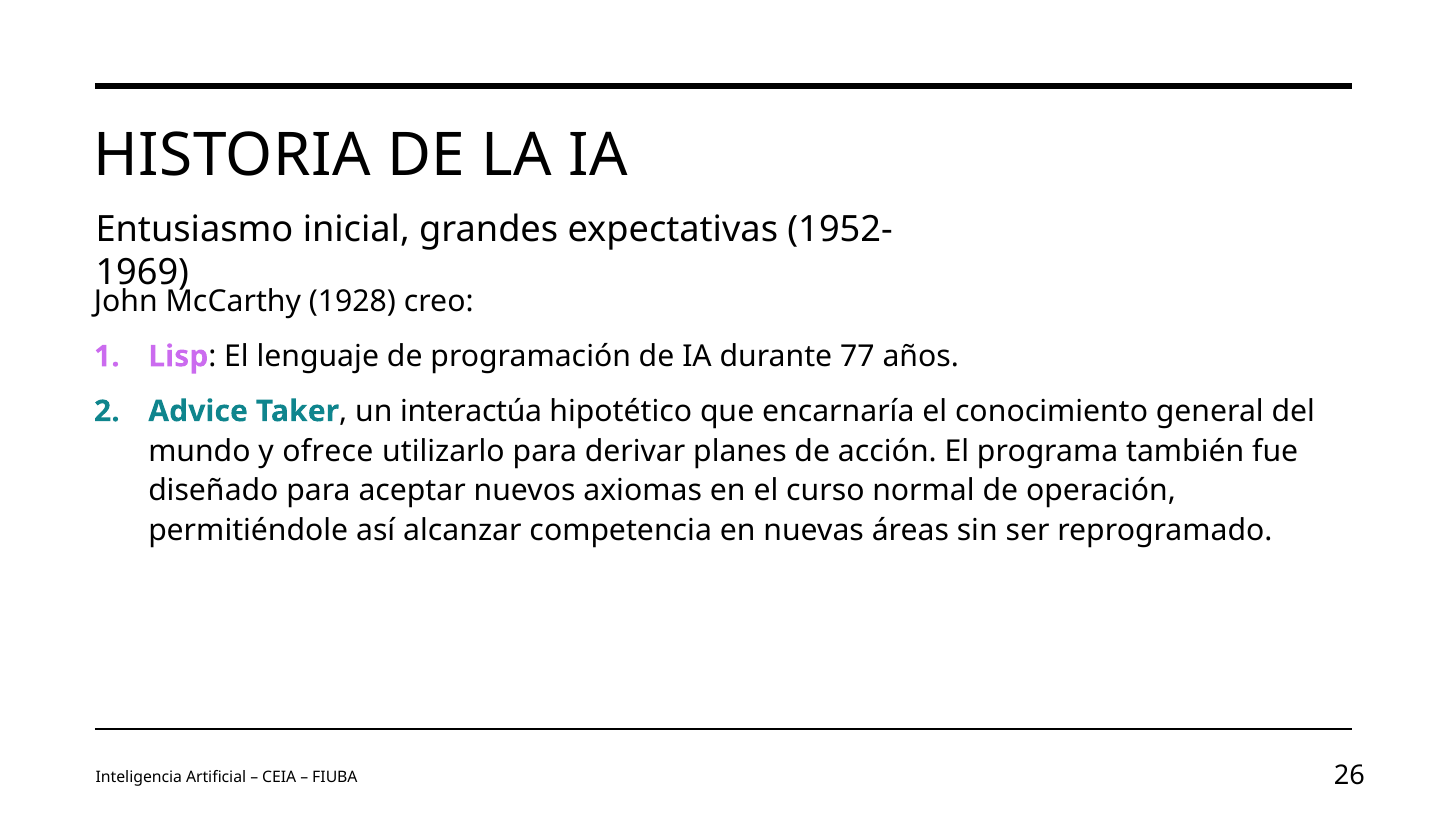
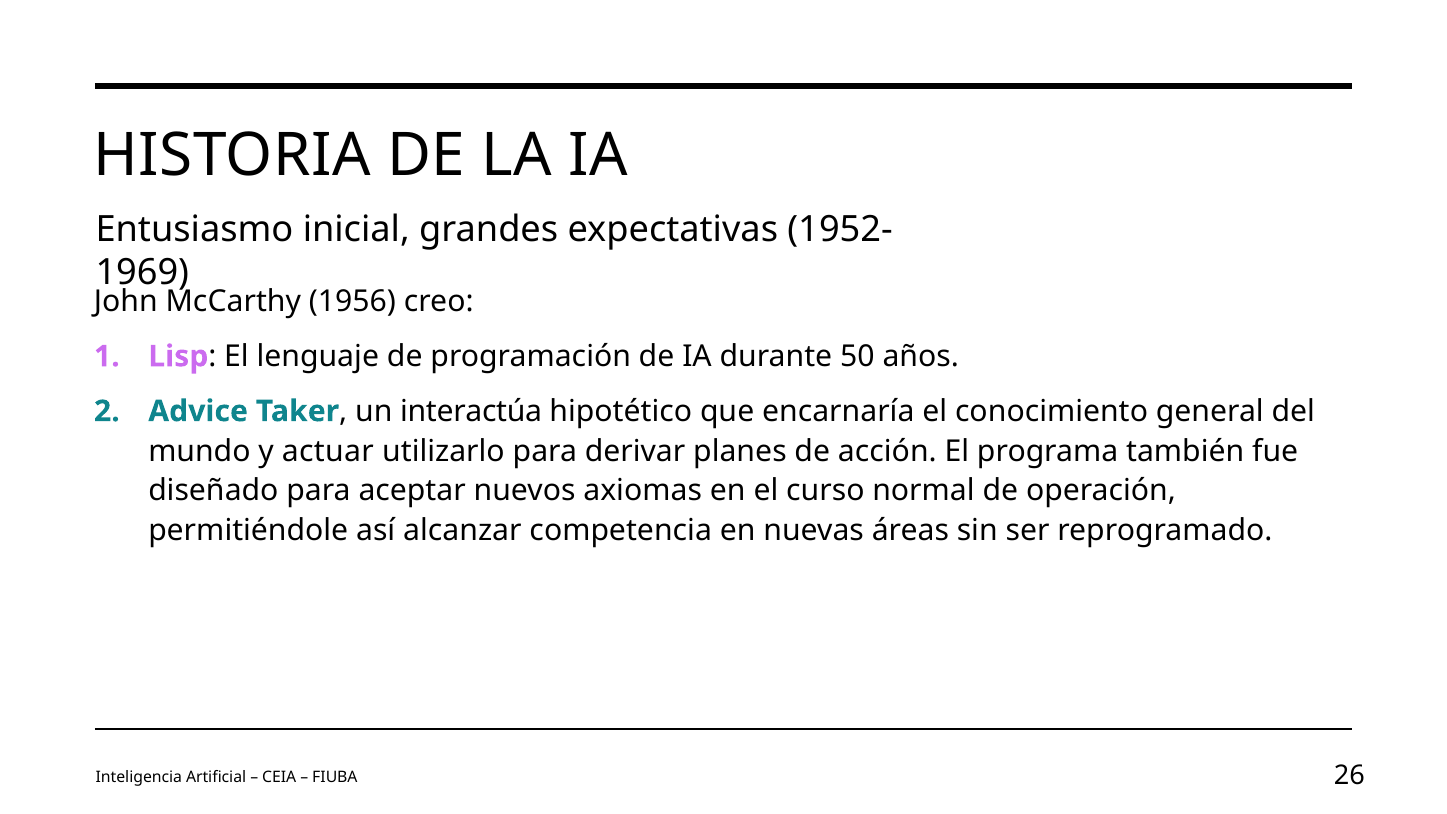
1928: 1928 -> 1956 (352, 301)
77: 77 -> 50 (857, 356)
ofrece: ofrece -> actuar (328, 451)
